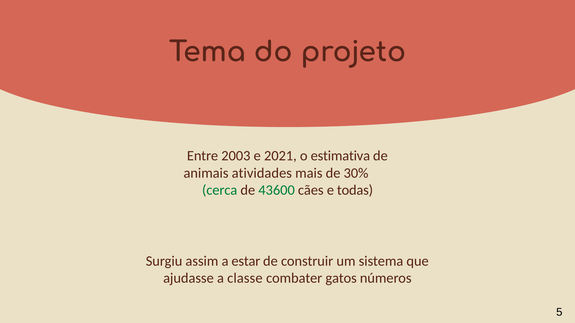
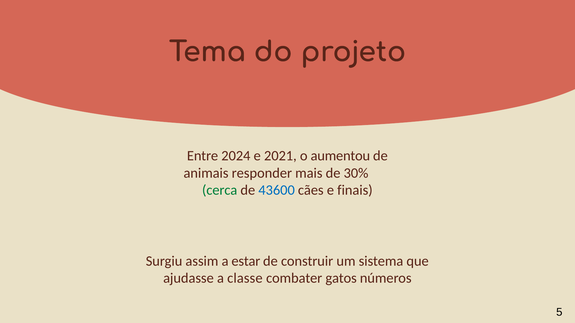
2003: 2003 -> 2024 (236, 156)
estimativa: estimativa -> aumentou (340, 156)
atividades: atividades -> responder (262, 173)
43600 colour: green -> blue (277, 190)
todas: todas -> finais (355, 190)
